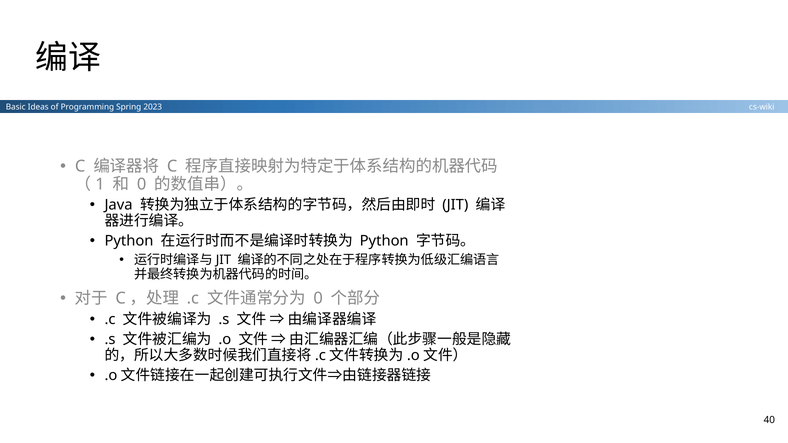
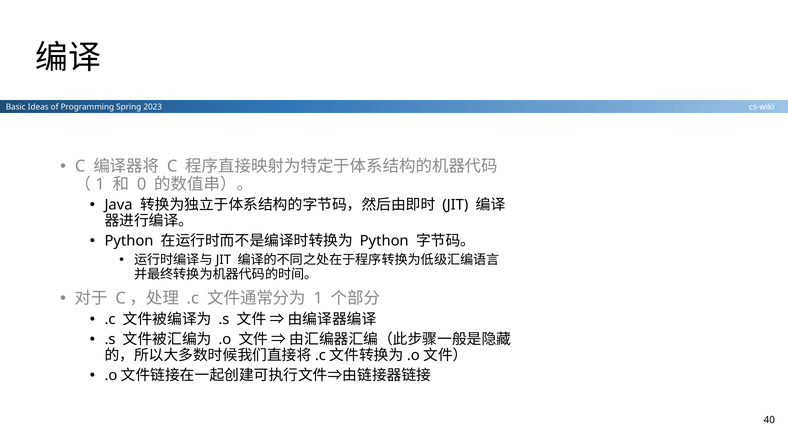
0: 0 -> 1 (318, 299)
